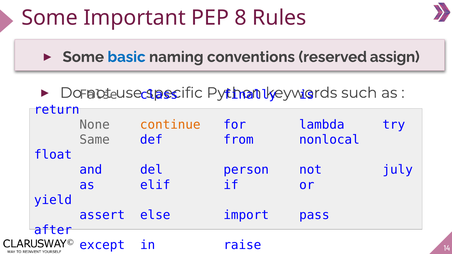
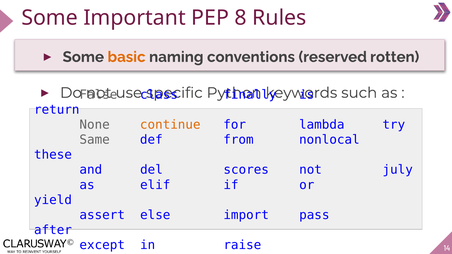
basic colour: blue -> orange (127, 57)
assign: assign -> rotten (395, 57)
float: float -> these (53, 155)
person: person -> scores (246, 170)
